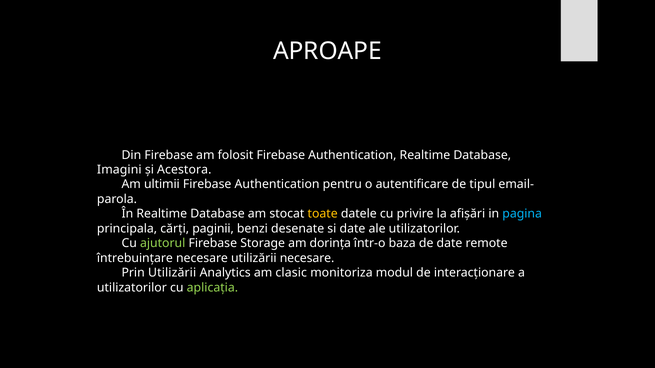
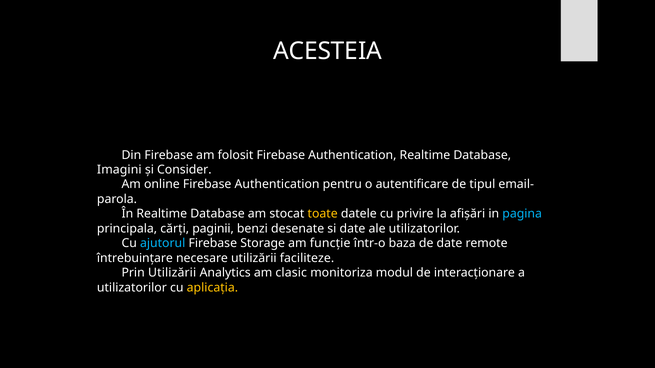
APROAPE: APROAPE -> ACESTEIA (328, 51)
Acestora: Acestora -> Consider (184, 170)
ultimii: ultimii -> online (162, 185)
ajutorul colour: light green -> light blue (163, 244)
dorința: dorința -> funcție (330, 244)
utilizării necesare: necesare -> faciliteze (307, 258)
aplicația colour: light green -> yellow (212, 288)
